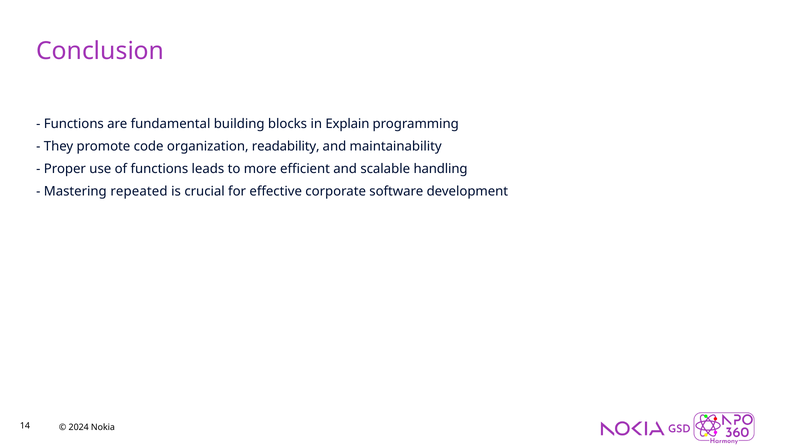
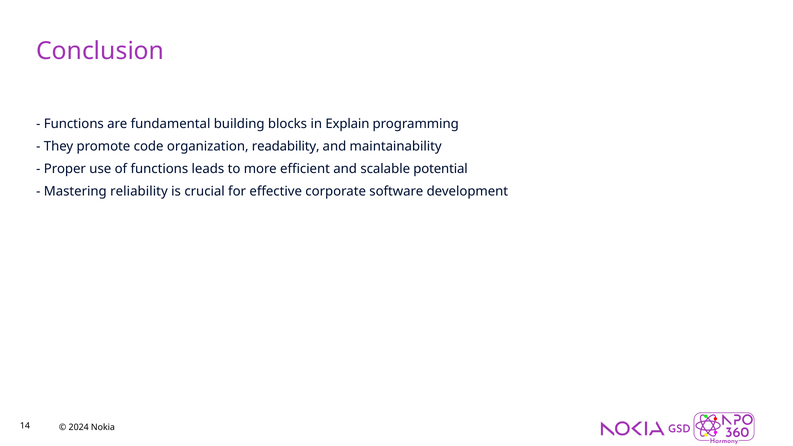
handling: handling -> potential (441, 169)
repeated: repeated -> reliability (139, 192)
